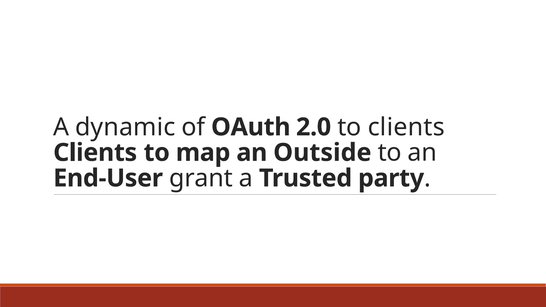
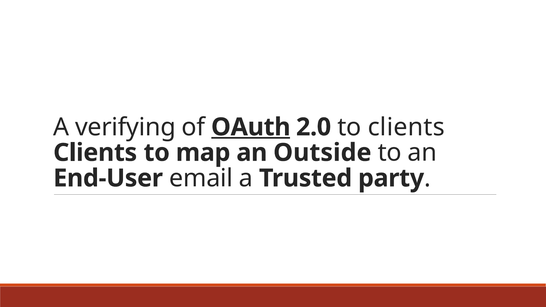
dynamic: dynamic -> verifying (125, 127)
OAuth underline: none -> present (251, 127)
grant: grant -> email (201, 178)
